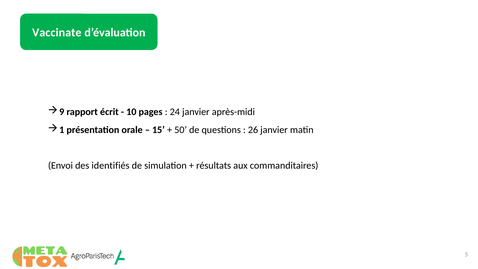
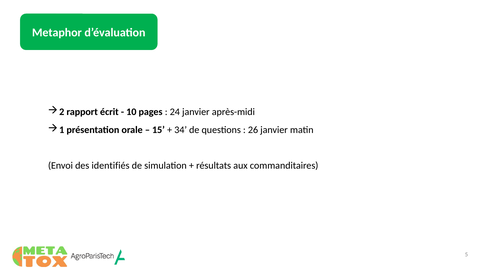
Vaccinate: Vaccinate -> Metaphor (57, 33)
9: 9 -> 2 (62, 112)
50: 50 -> 34 (181, 130)
